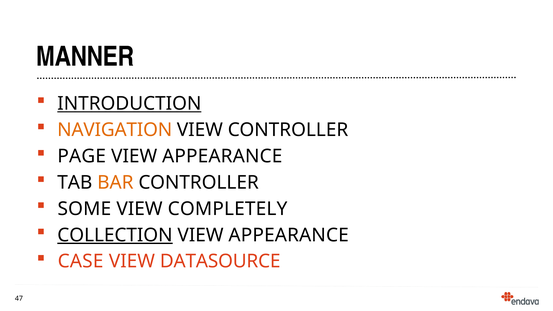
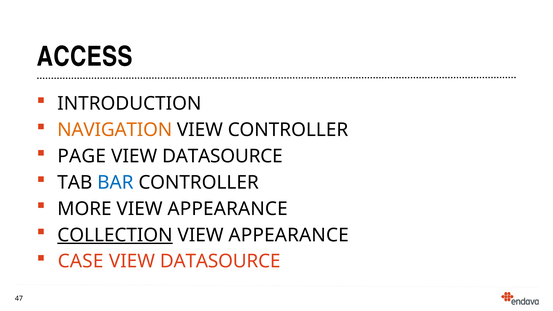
MANNER: MANNER -> ACCESS (85, 57)
INTRODUCTION underline: present -> none (129, 104)
APPEARANCE: APPEARANCE -> DATASOURCE (222, 156)
BAR colour: orange -> blue (115, 183)
SOME: SOME -> MORE (84, 209)
COMPLETELY: COMPLETELY -> APPEARANCE (228, 209)
